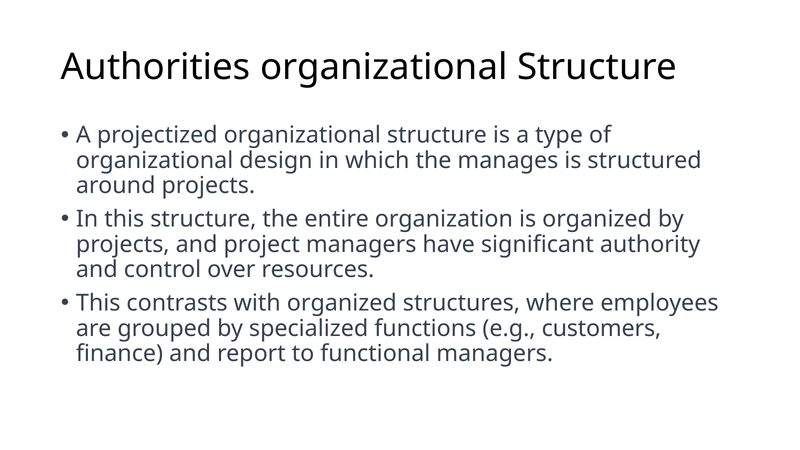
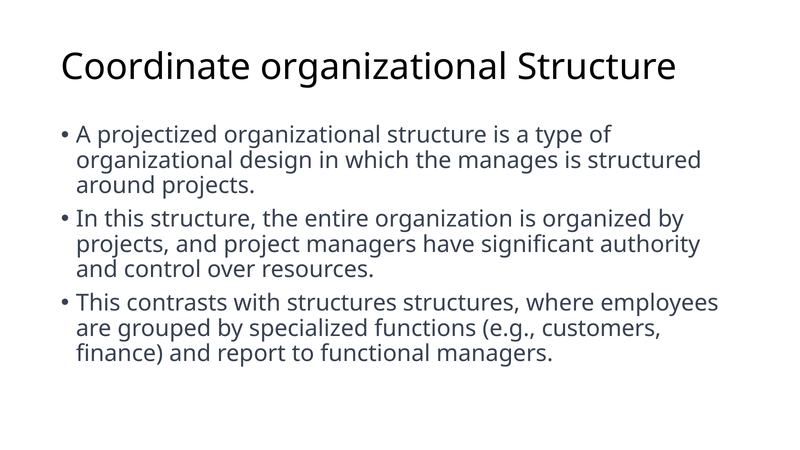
Authorities: Authorities -> Coordinate (156, 67)
with organized: organized -> structures (342, 303)
